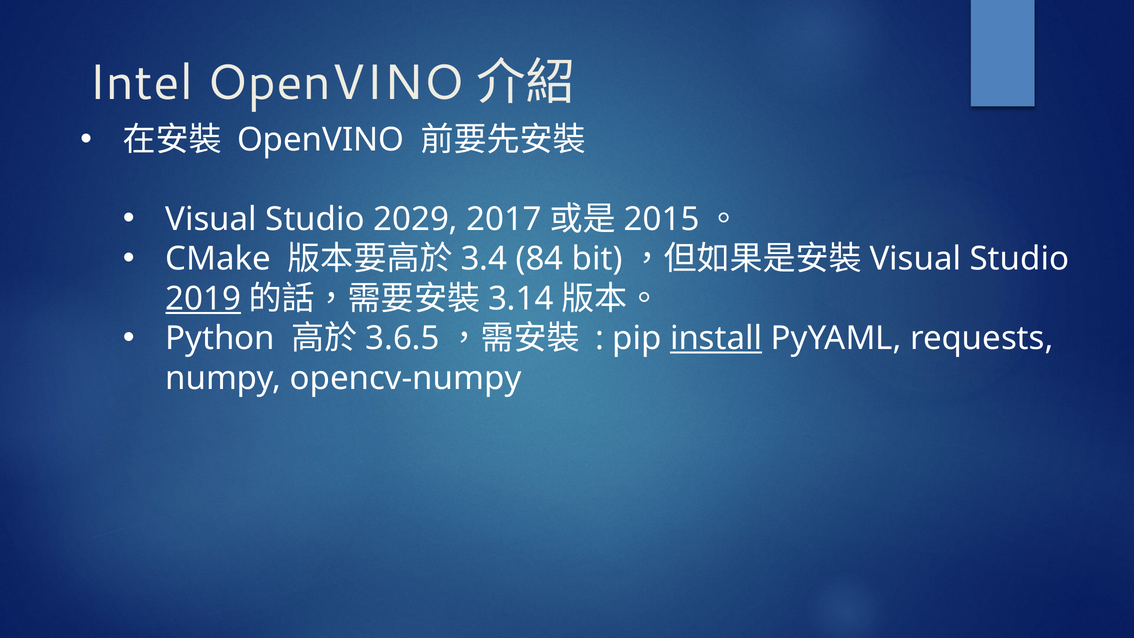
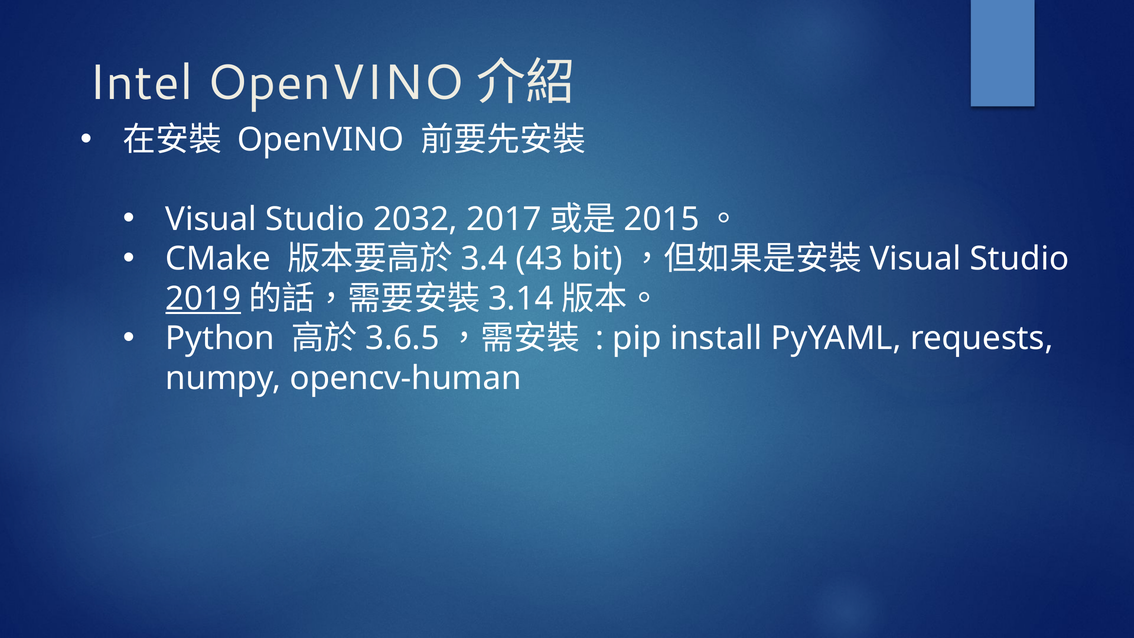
2029: 2029 -> 2032 (416, 219)
84: 84 -> 43 (540, 259)
install underline: present -> none (716, 338)
opencv-numpy: opencv-numpy -> opencv-human (406, 378)
